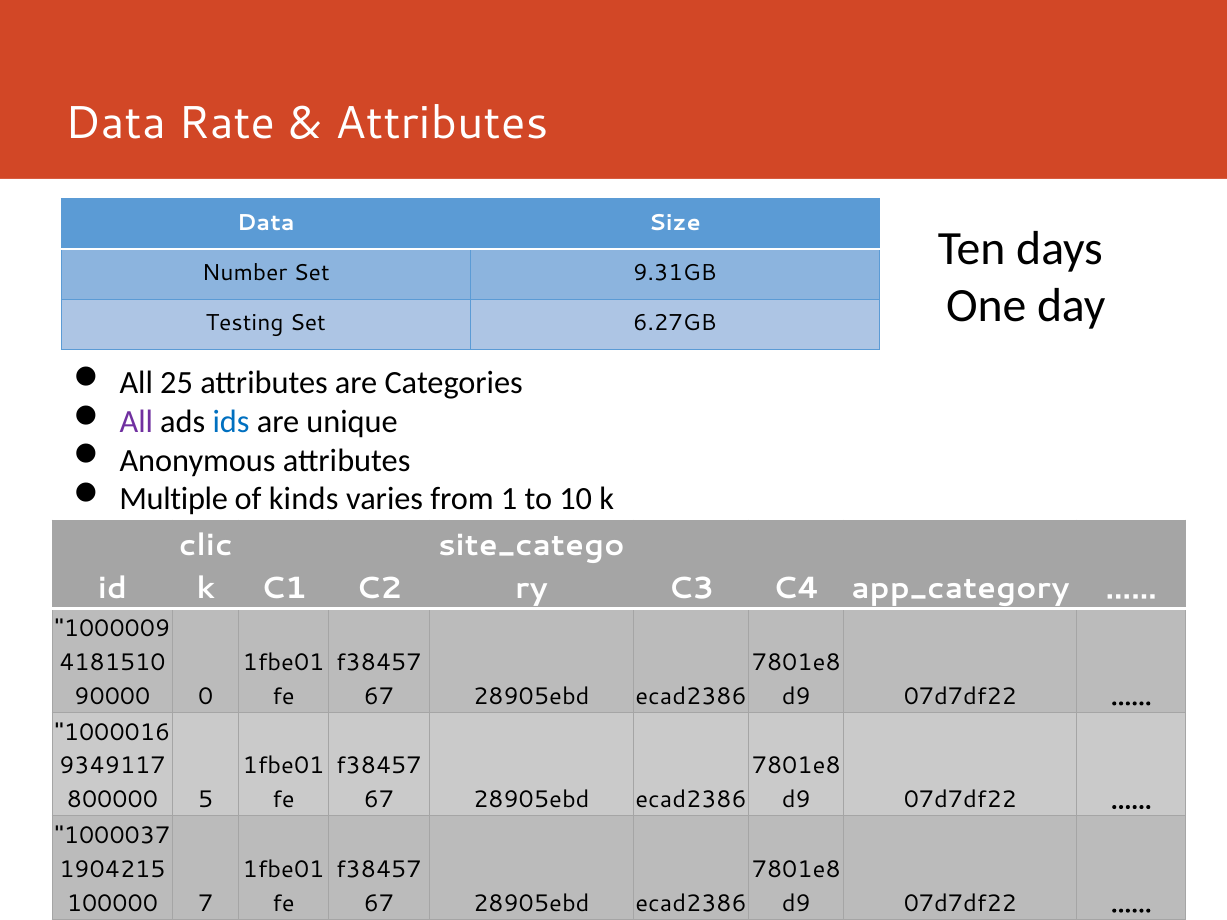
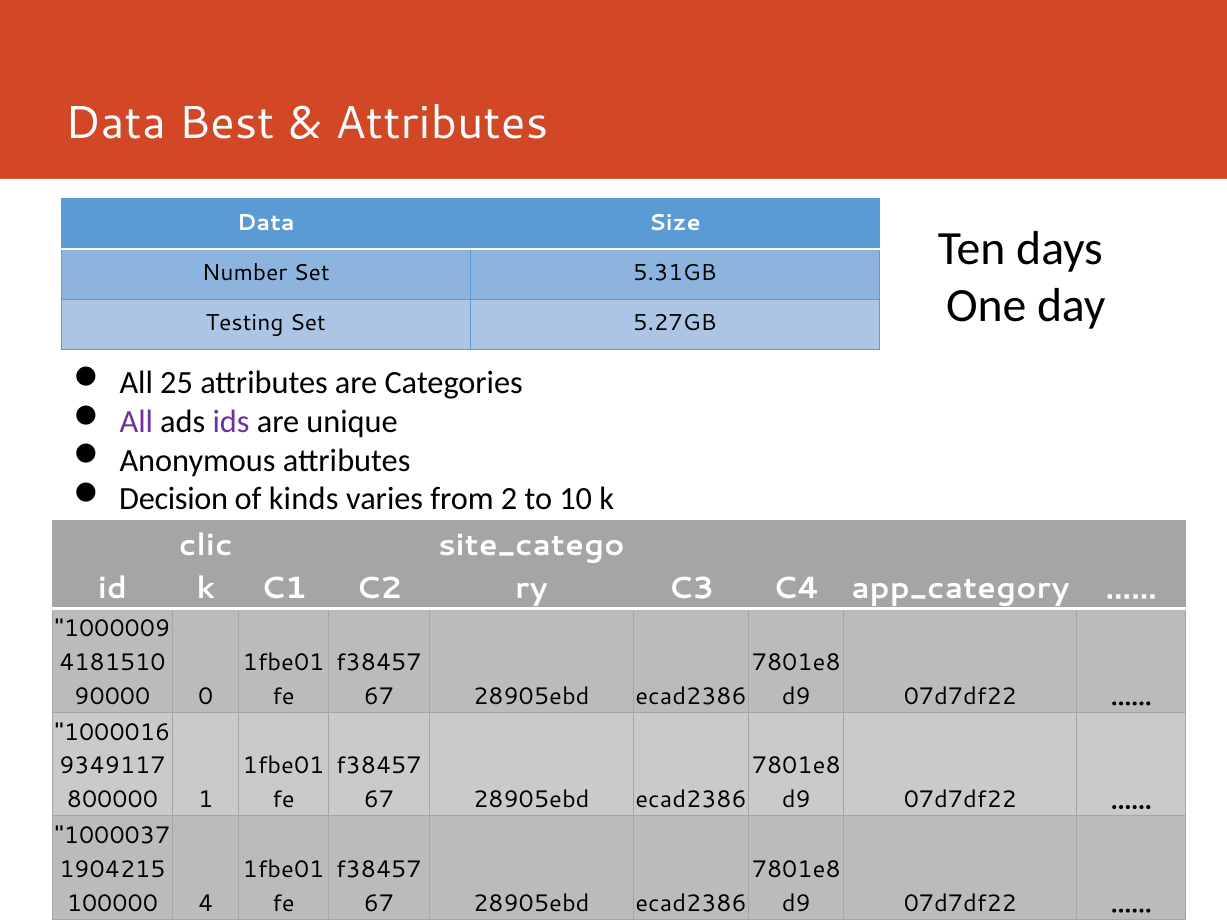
Rate: Rate -> Best (226, 123)
9.31GB: 9.31GB -> 5.31GB (675, 273)
6.27GB: 6.27GB -> 5.27GB (675, 323)
ids colour: blue -> purple (231, 422)
Multiple: Multiple -> Decision (174, 499)
1: 1 -> 2 (509, 499)
5: 5 -> 1 (206, 800)
7: 7 -> 4 (206, 904)
